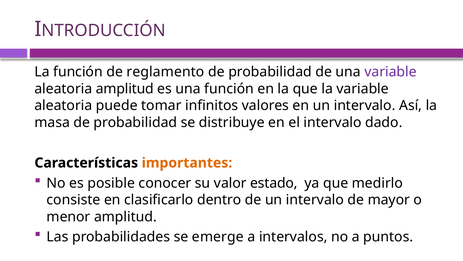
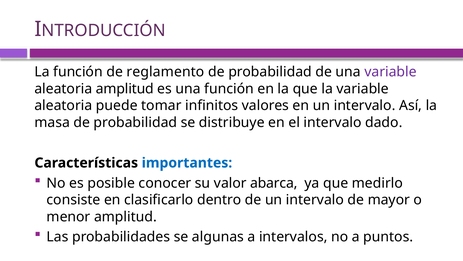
importantes colour: orange -> blue (187, 163)
estado: estado -> abarca (274, 183)
emerge: emerge -> algunas (218, 236)
